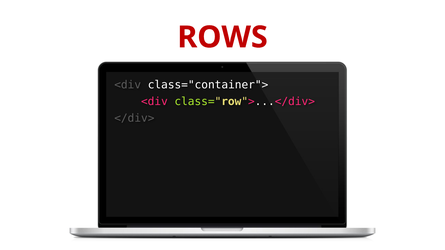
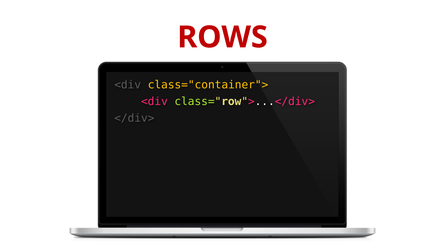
class="container"> colour: white -> yellow (208, 85)
